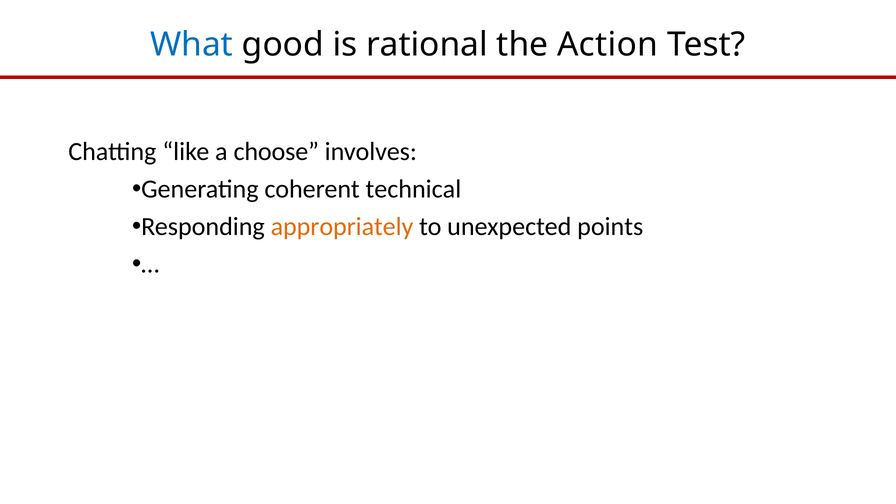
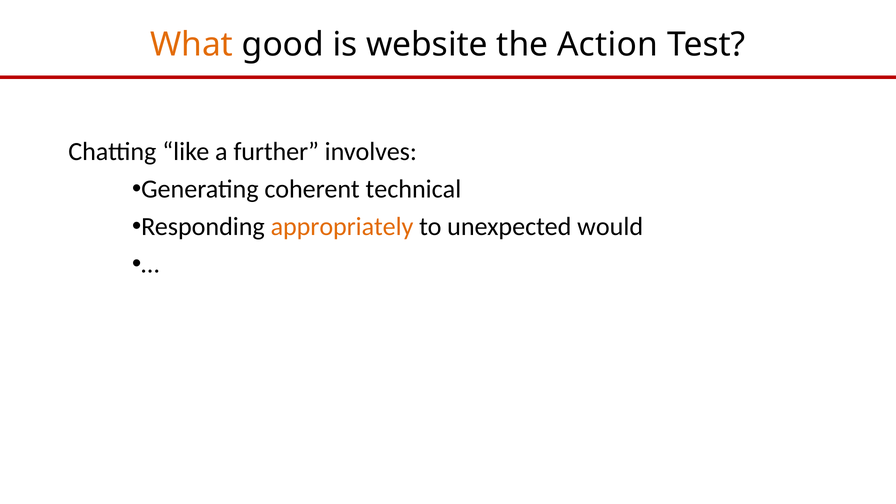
What colour: blue -> orange (192, 45)
rational: rational -> website (427, 45)
choose: choose -> further (276, 151)
points: points -> would (610, 227)
